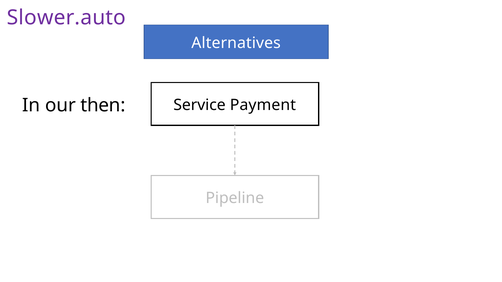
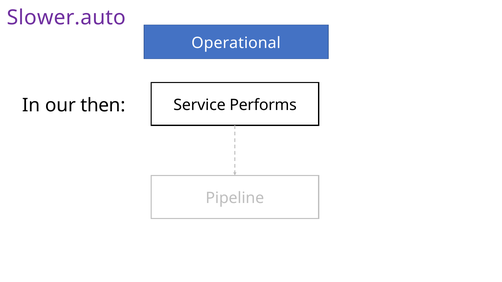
Alternatives: Alternatives -> Operational (236, 43)
Payment: Payment -> Performs (263, 105)
